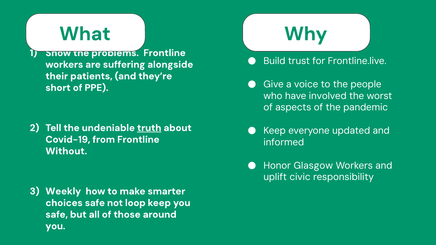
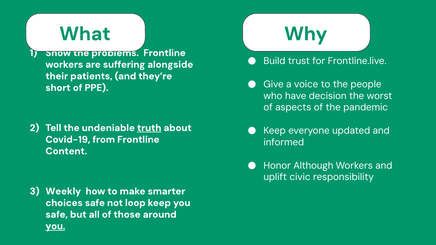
involved: involved -> decision (328, 96)
Without: Without -> Content (66, 151)
Glasgow: Glasgow -> Although (313, 166)
you underline: none -> present (55, 226)
